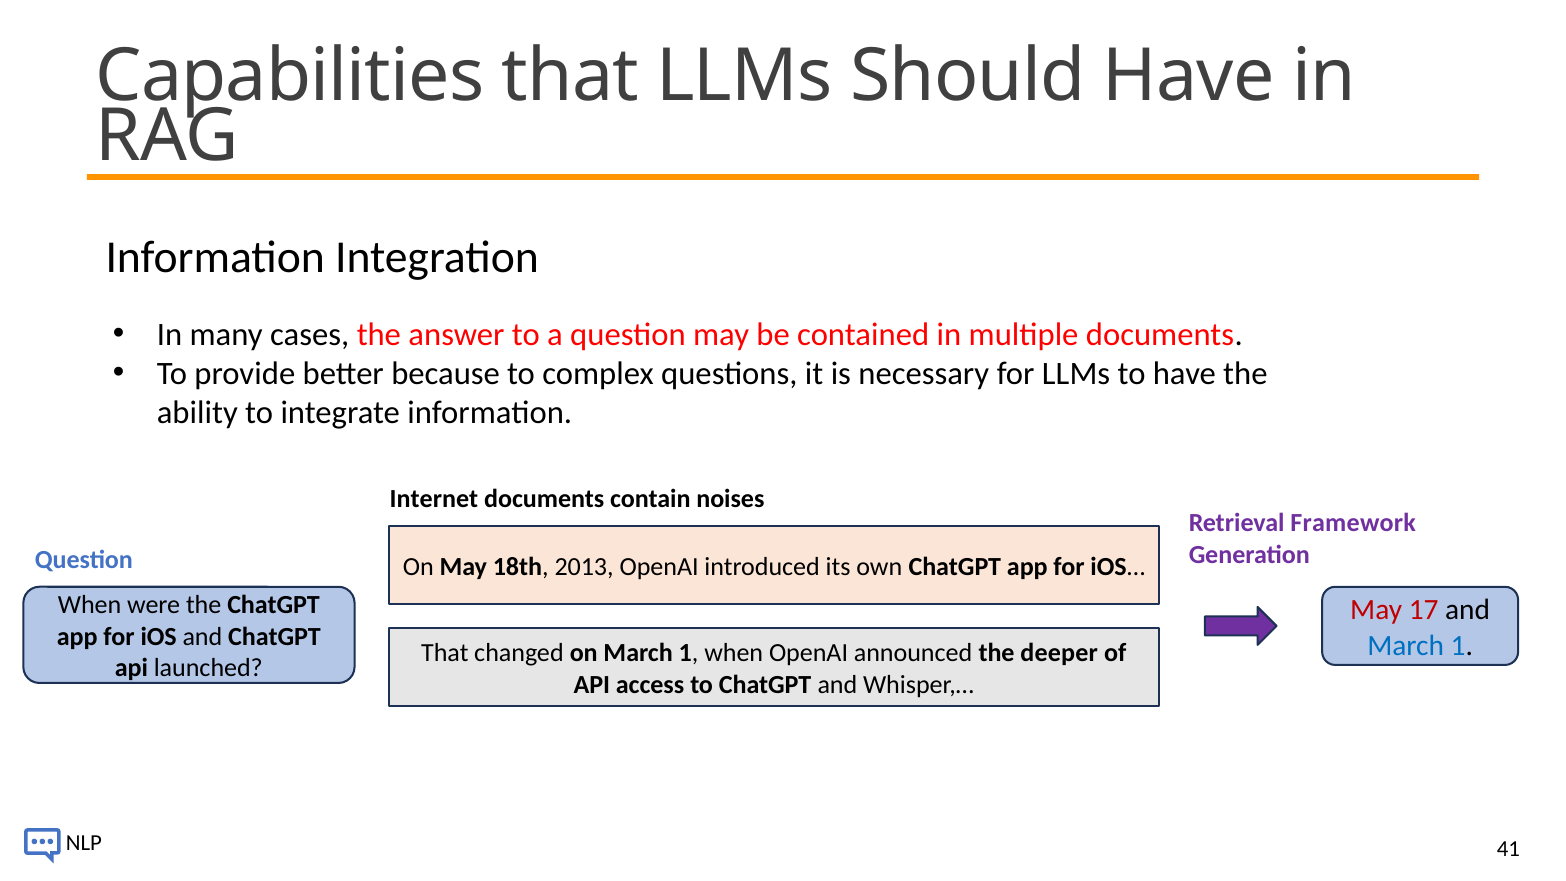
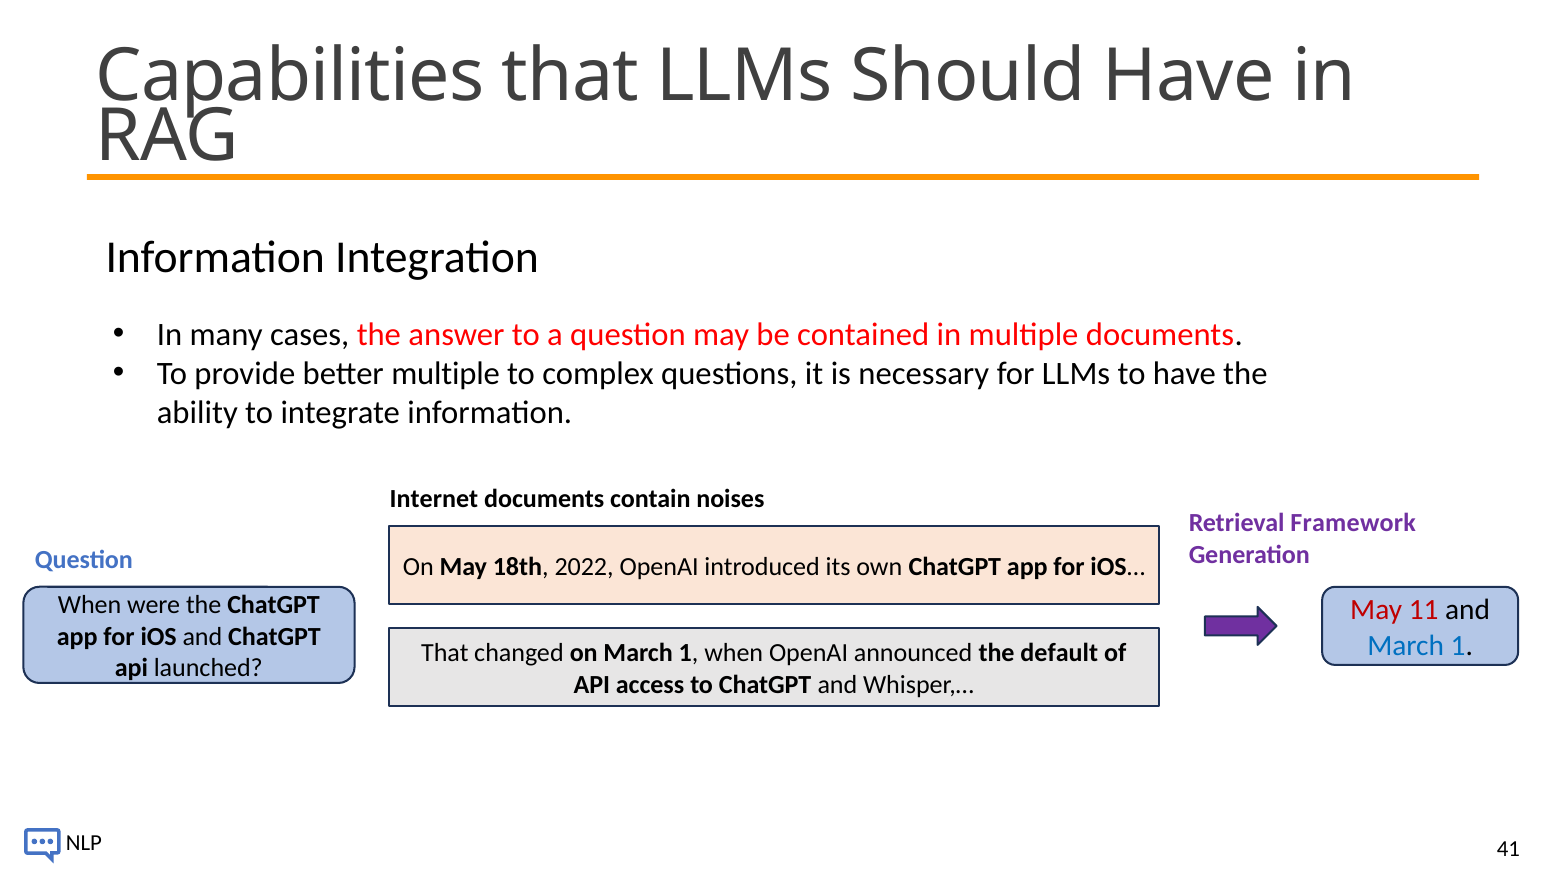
better because: because -> multiple (446, 374)
2013: 2013 -> 2022 (584, 567)
17: 17 -> 11 (1424, 610)
deeper: deeper -> default (1059, 653)
